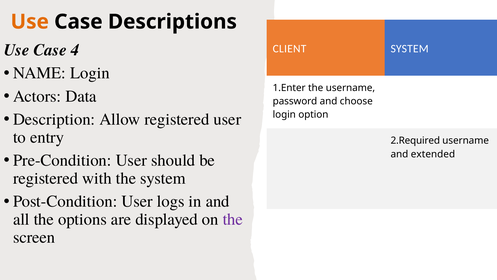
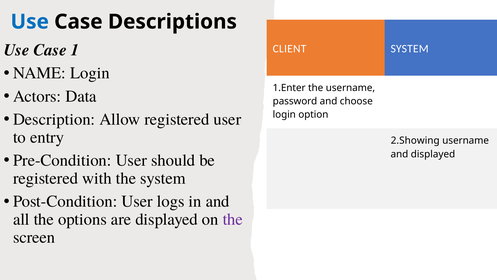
Use colour: orange -> blue (30, 22)
4: 4 -> 1 (75, 50)
2.Required: 2.Required -> 2.Showing (415, 141)
and extended: extended -> displayed (433, 154)
